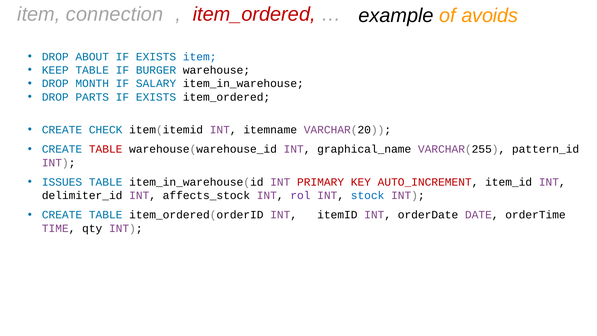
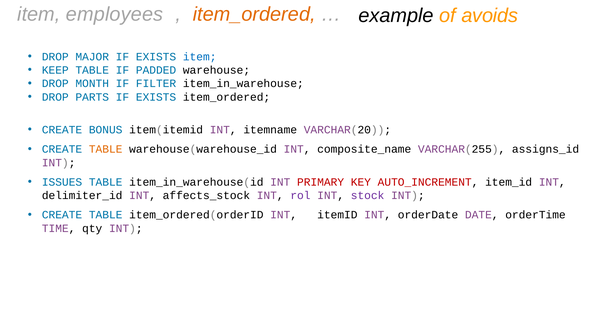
connection: connection -> employees (115, 14)
item_ordered colour: red -> orange (254, 14)
ABOUT: ABOUT -> MAJOR (92, 57)
BURGER: BURGER -> PADDED (156, 70)
SALARY: SALARY -> FILTER (156, 84)
CHECK: CHECK -> BONUS (106, 130)
TABLE colour: red -> orange (106, 149)
graphical_name: graphical_name -> composite_name (364, 149)
pattern_id: pattern_id -> assigns_id (546, 149)
stock colour: blue -> purple (368, 195)
